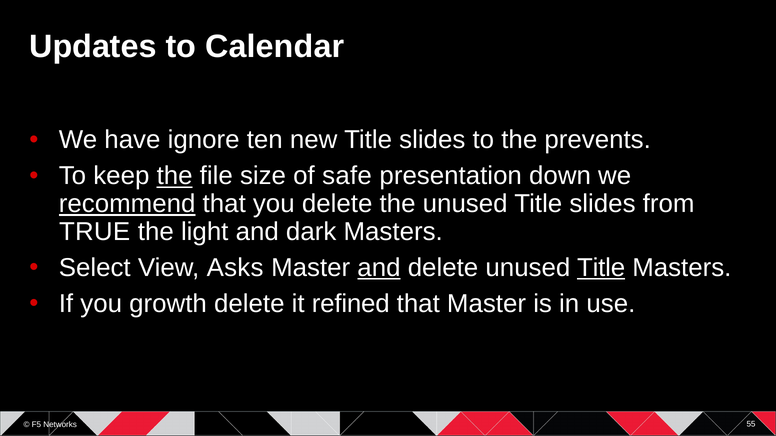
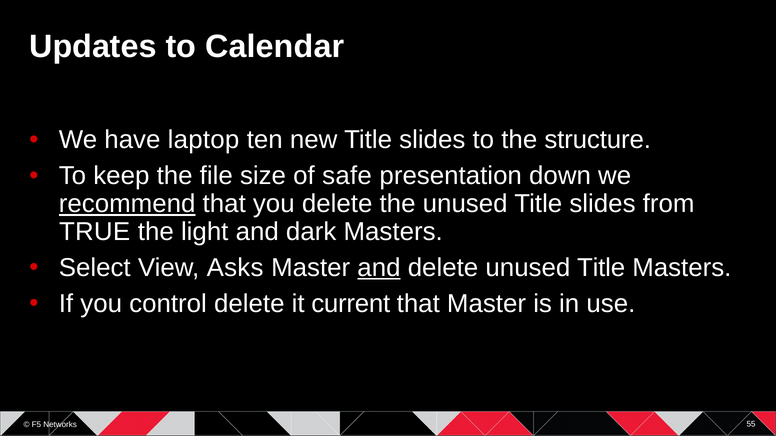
ignore: ignore -> laptop (203, 140)
prevents: prevents -> structure (598, 140)
the underline: present -> none (175, 176)
Title underline: present -> none (601, 268)
growth: growth -> control (168, 304)
refined: refined -> current (351, 304)
